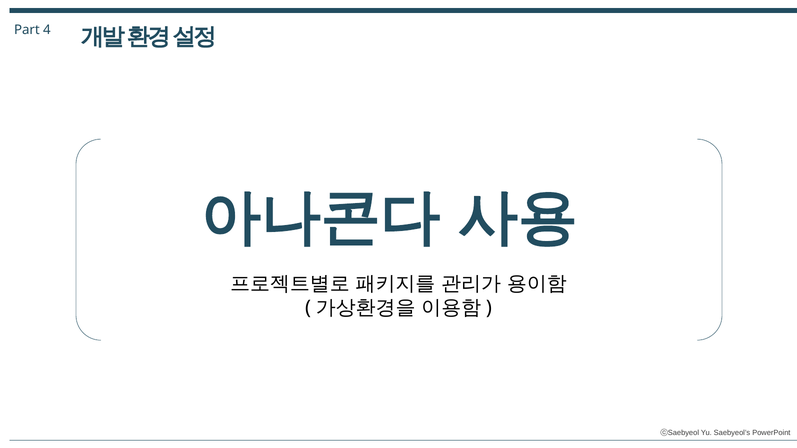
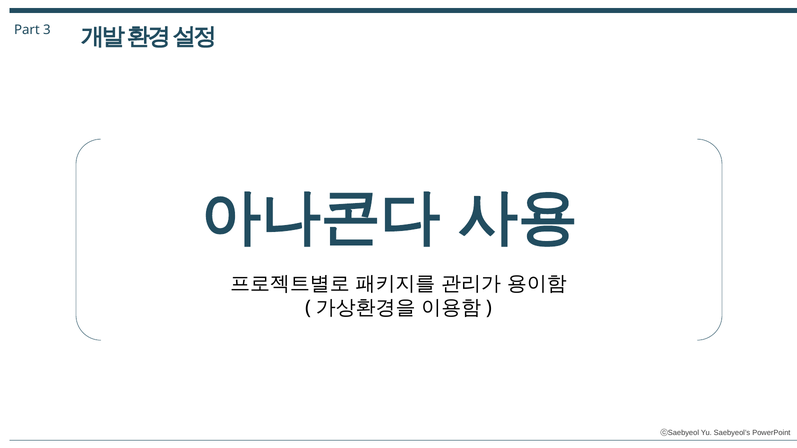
4: 4 -> 3 (47, 30)
